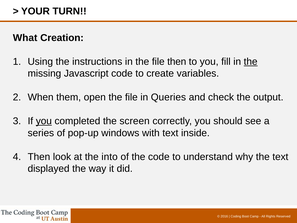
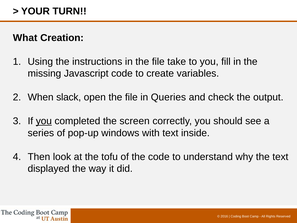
file then: then -> take (177, 62)
the underline: present -> none (251, 62)
them: them -> slack (69, 97)
into: into -> tofu (110, 157)
